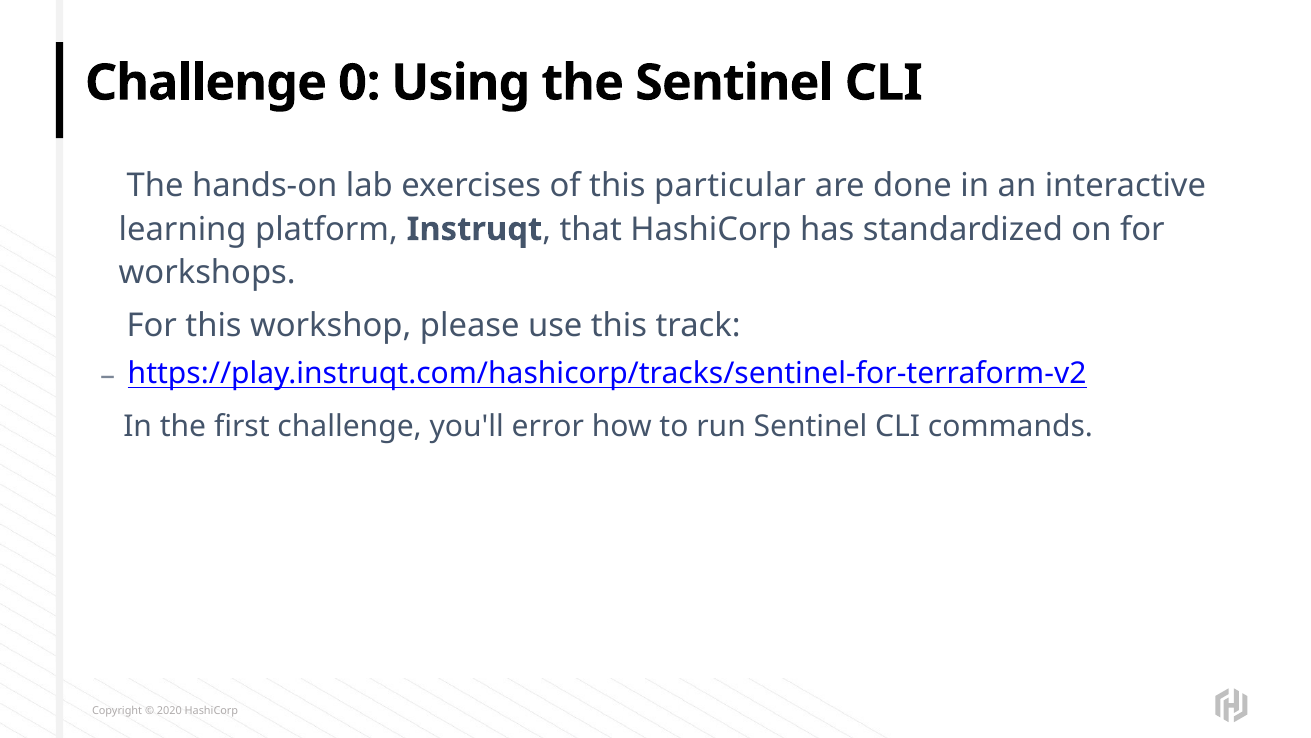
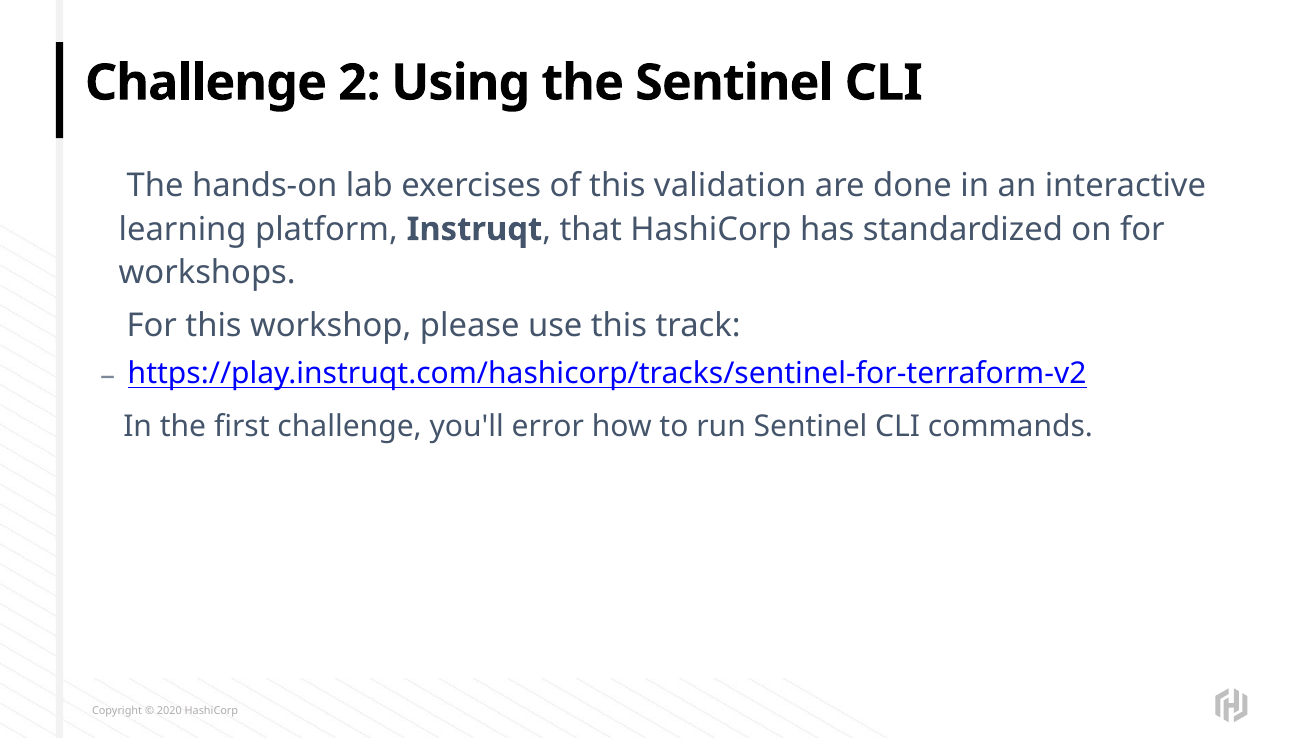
0: 0 -> 2 (359, 83)
particular: particular -> validation (730, 186)
